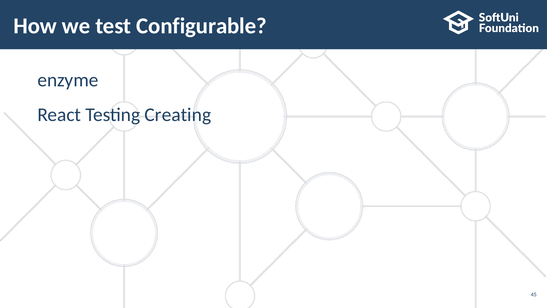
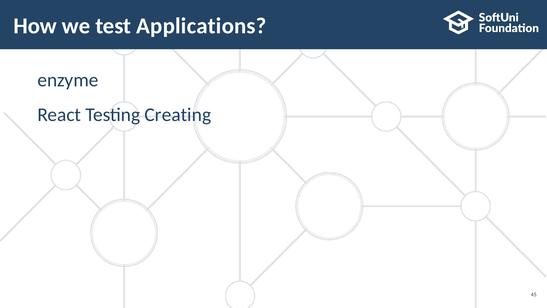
Configurable: Configurable -> Applications (201, 26)
